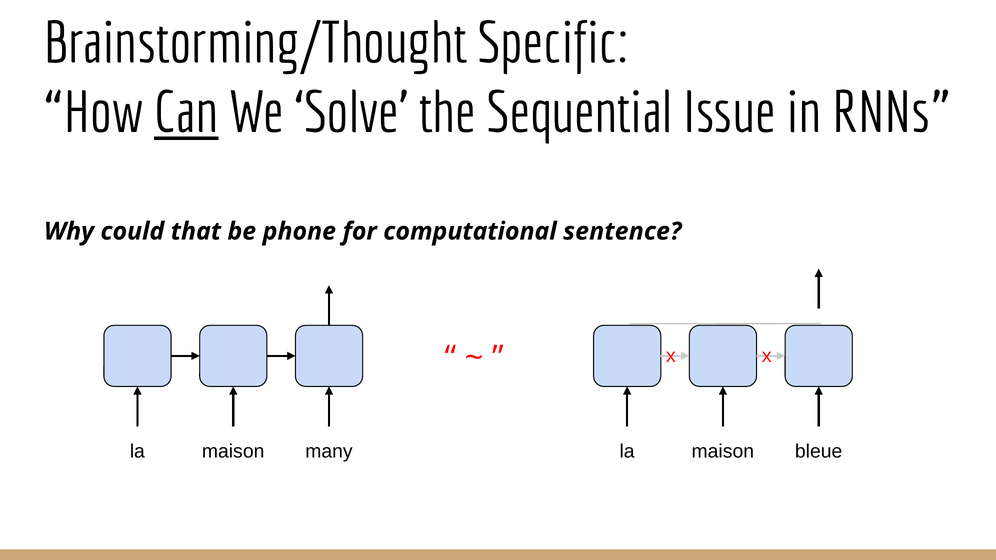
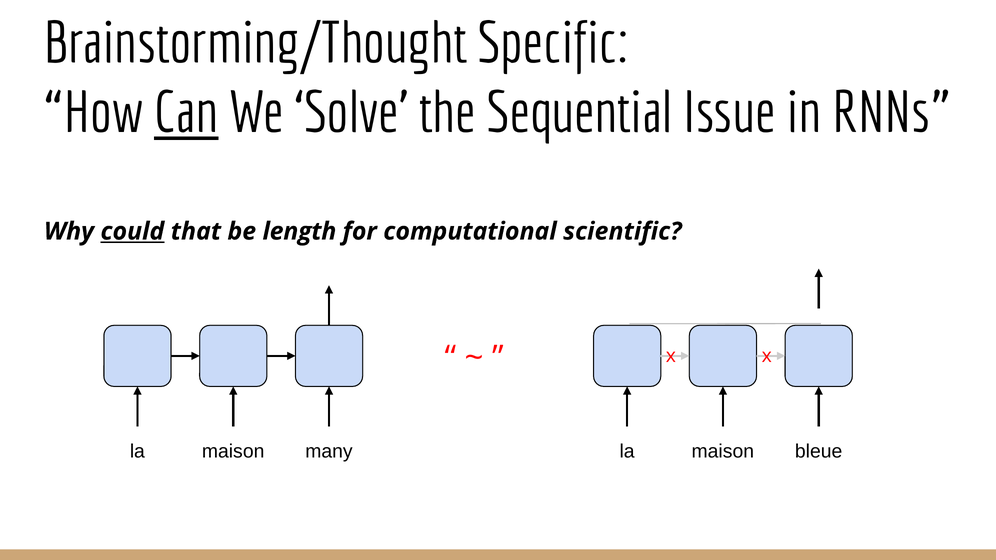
could underline: none -> present (132, 231)
phone: phone -> length (299, 231)
sentence: sentence -> scientific (622, 231)
